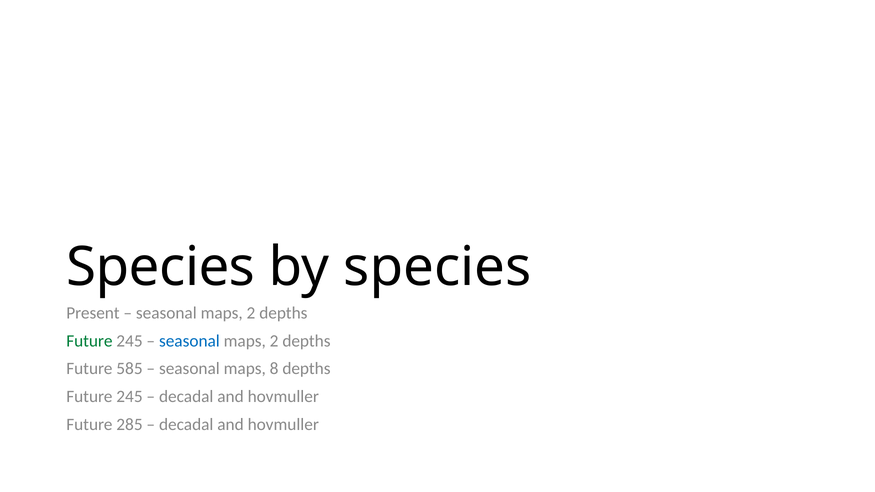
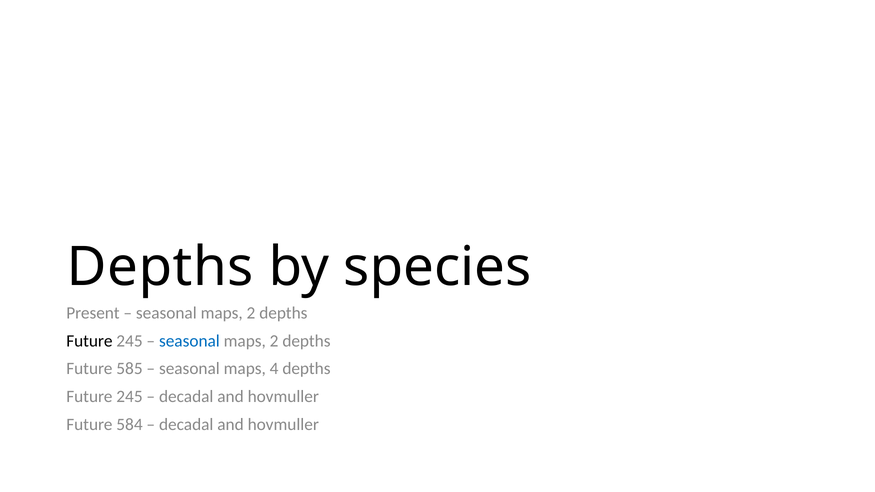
Species: Species -> Depths (160, 268)
Future colour: green -> black (89, 341)
8: 8 -> 4 (274, 369)
285: 285 -> 584 (129, 425)
